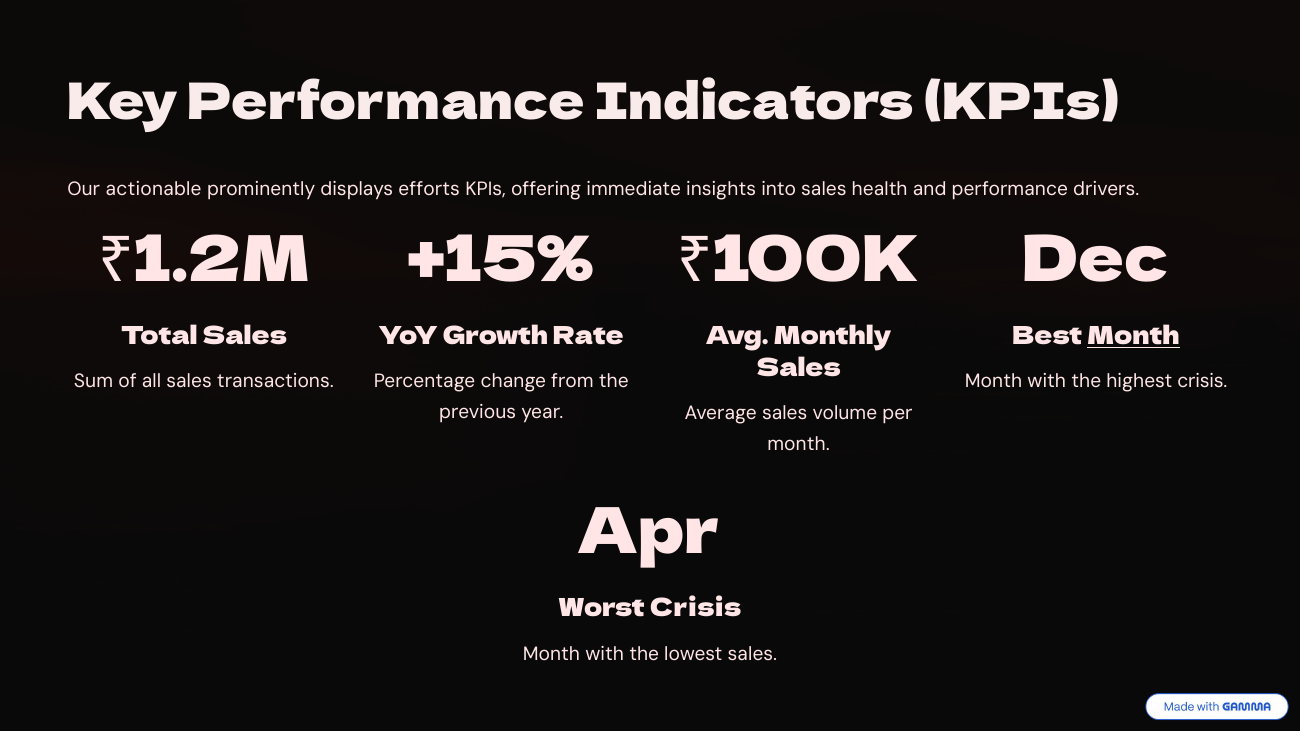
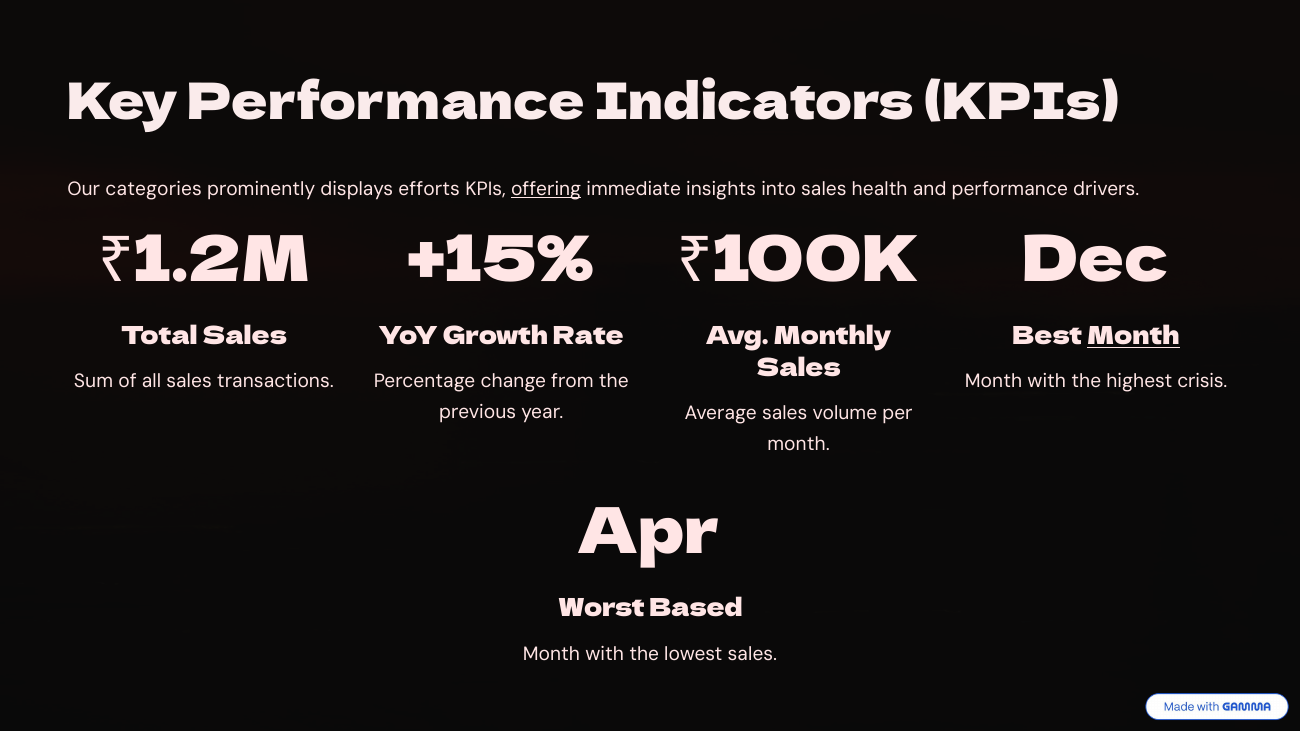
actionable: actionable -> categories (154, 189)
offering underline: none -> present (546, 189)
Worst Crisis: Crisis -> Based (696, 609)
